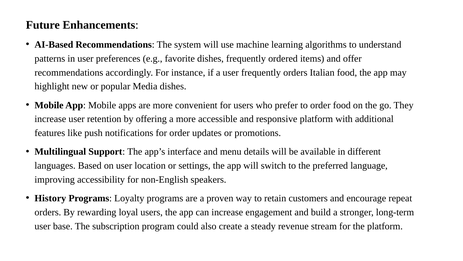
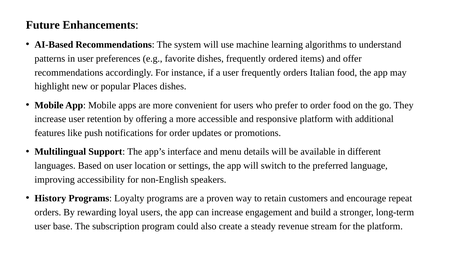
Media: Media -> Places (145, 86)
